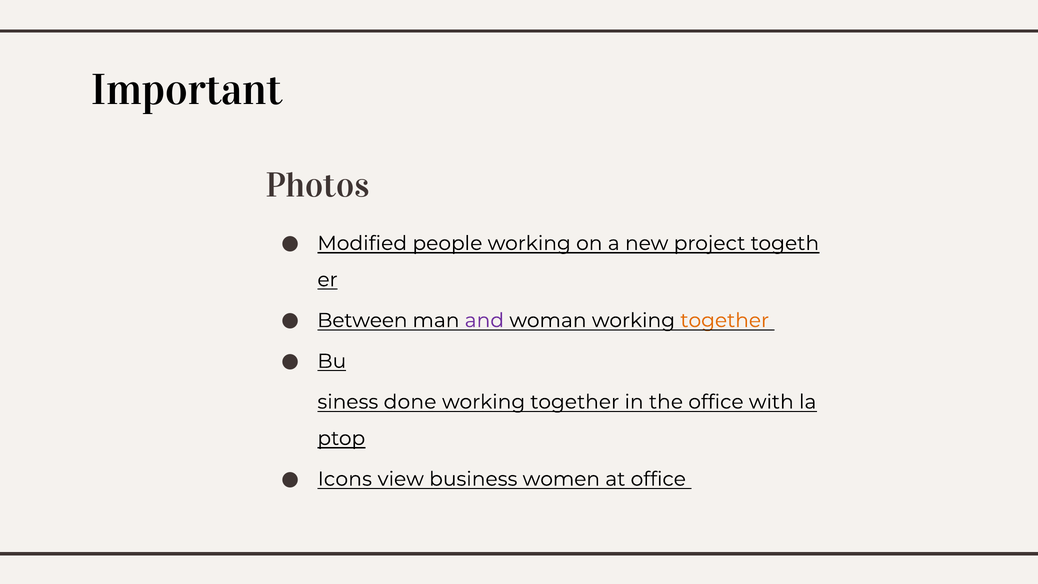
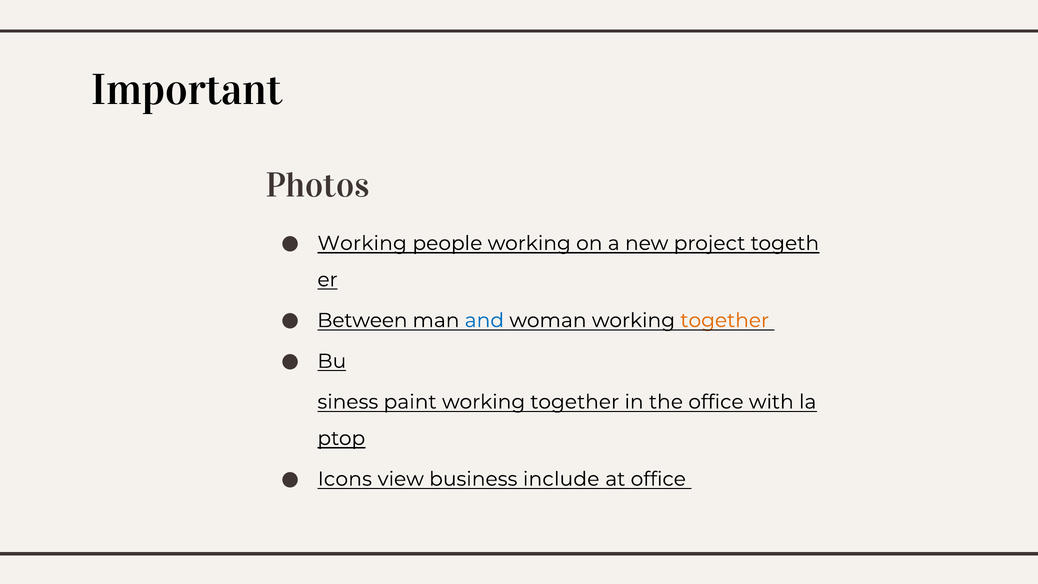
Modified: Modified -> Working (362, 243)
and colour: purple -> blue (484, 320)
done: done -> paint (410, 402)
women: women -> include (561, 479)
